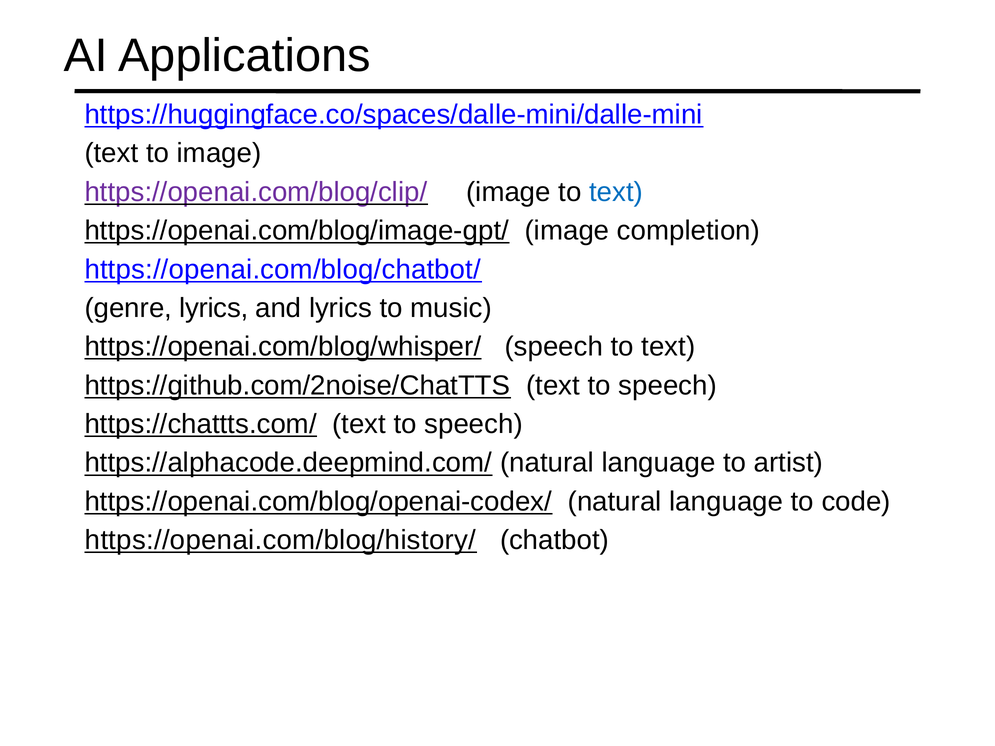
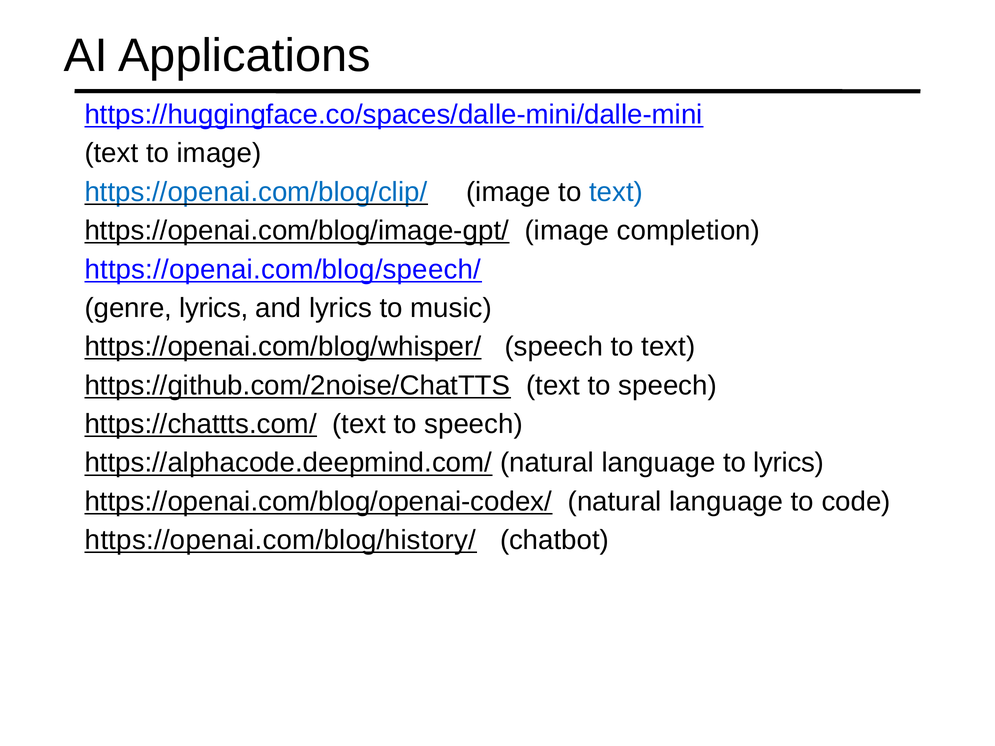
https://openai.com/blog/clip/ colour: purple -> blue (256, 192)
https://openai.com/blog/chatbot/: https://openai.com/blog/chatbot/ -> https://openai.com/blog/speech/ (283, 270)
to artist: artist -> lyrics (789, 463)
